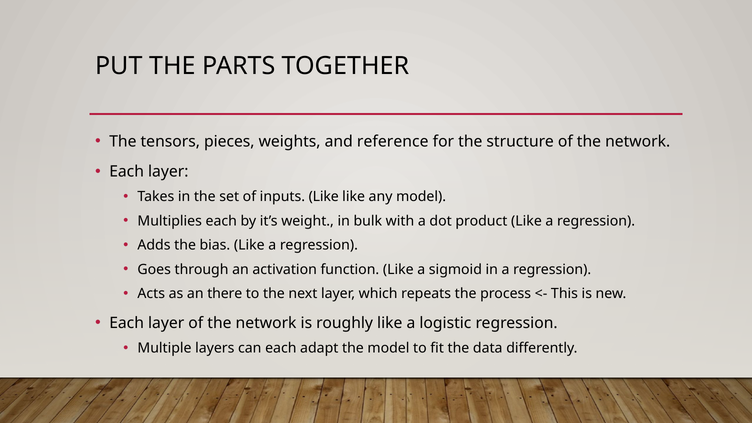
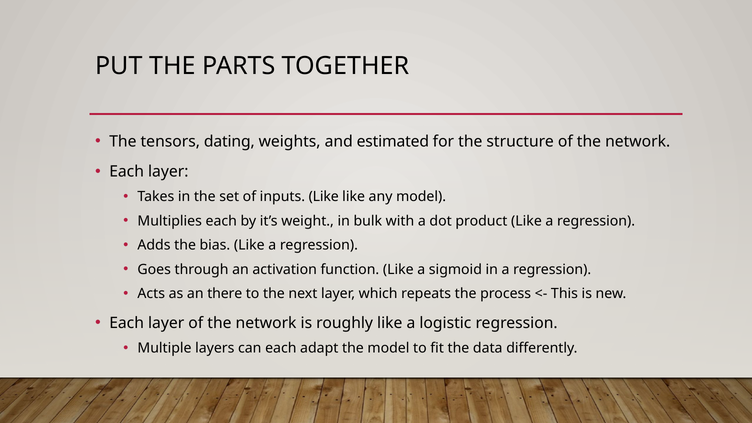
pieces: pieces -> dating (229, 141)
reference: reference -> estimated (393, 141)
